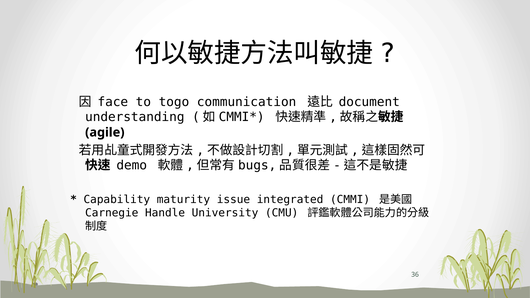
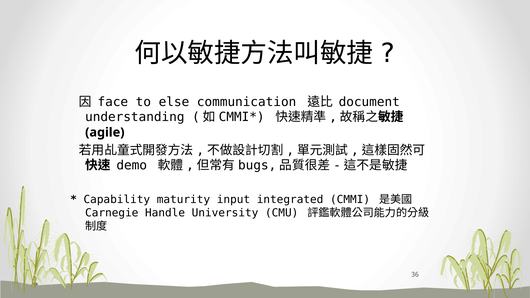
togo: togo -> else (174, 102)
issue: issue -> input (233, 200)
